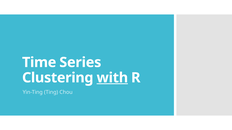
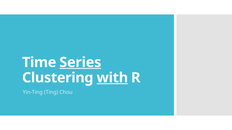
Series underline: none -> present (80, 63)
